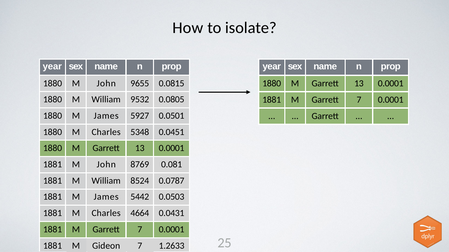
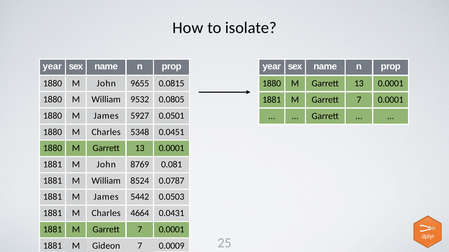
1.2633: 1.2633 -> 0.0009 (172, 246)
